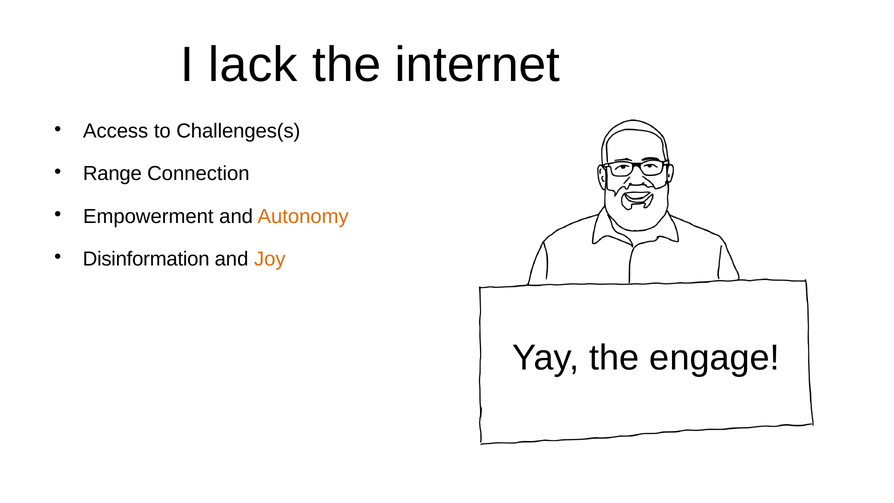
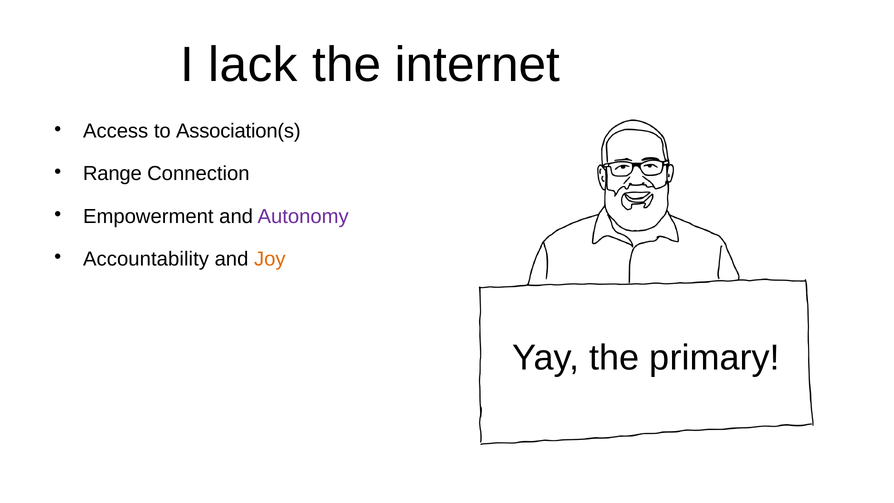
Challenges(s: Challenges(s -> Association(s (238, 131)
Autonomy colour: orange -> purple (303, 216)
Disinformation: Disinformation -> Accountability (146, 259)
engage: engage -> primary (715, 358)
